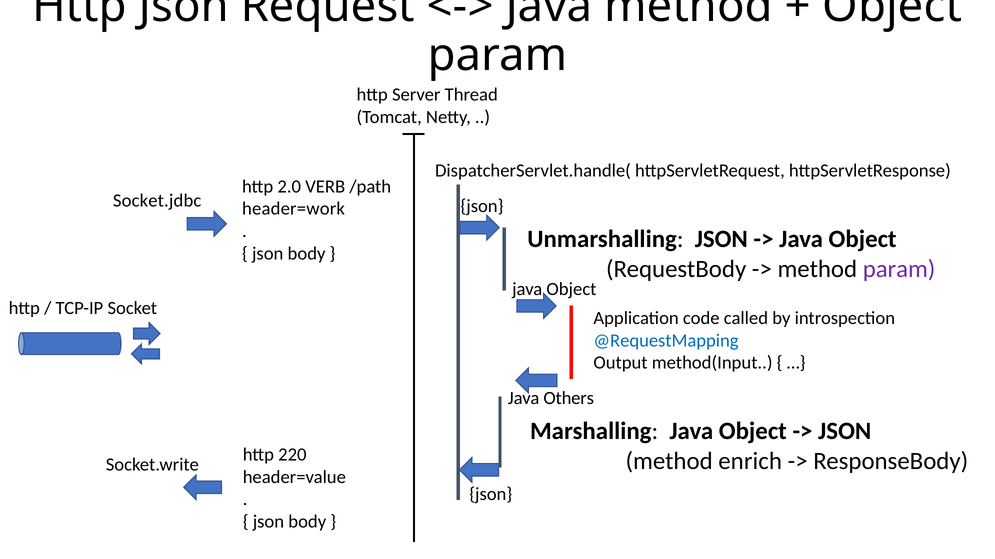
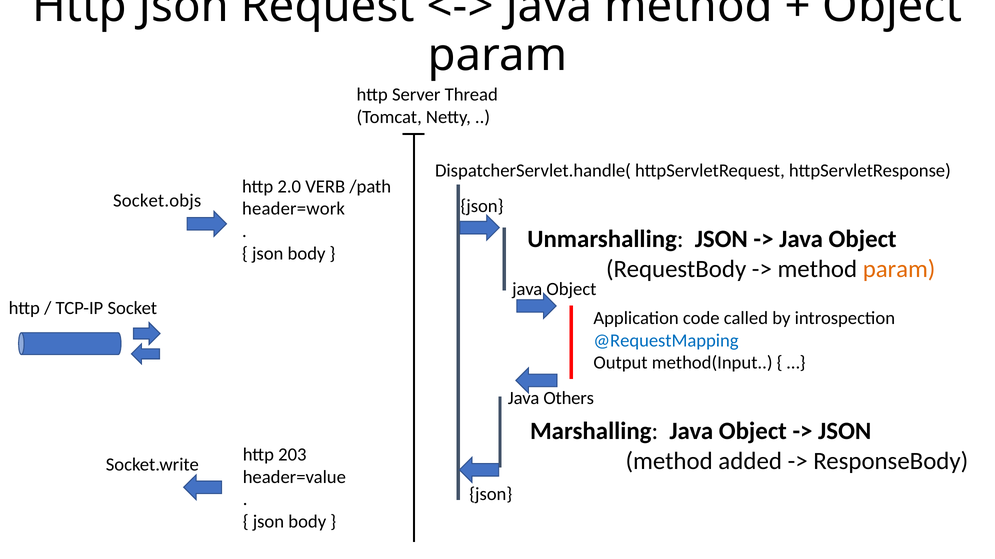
Socket.jdbc: Socket.jdbc -> Socket.objs (157, 201)
param colour: purple -> orange (899, 269)
220: 220 -> 203 (292, 455)
enrich: enrich -> added (750, 462)
